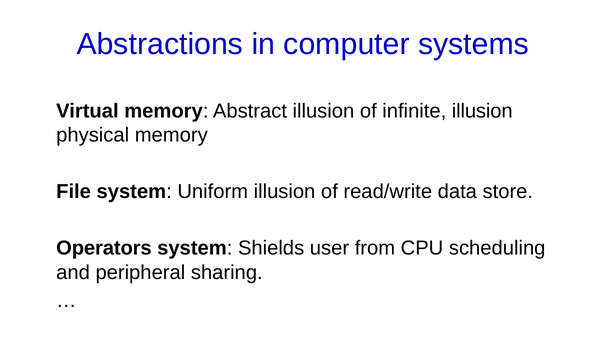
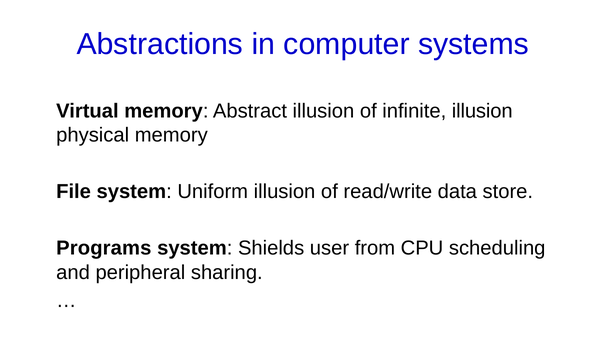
Operators: Operators -> Programs (104, 248)
